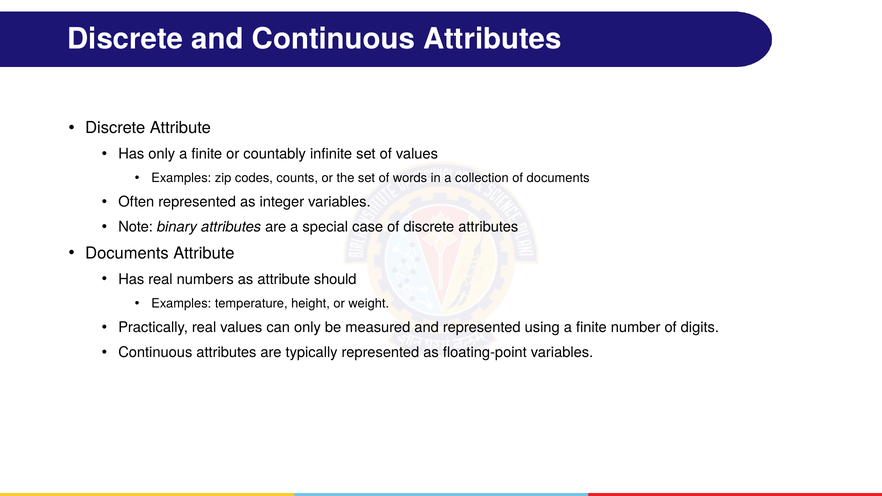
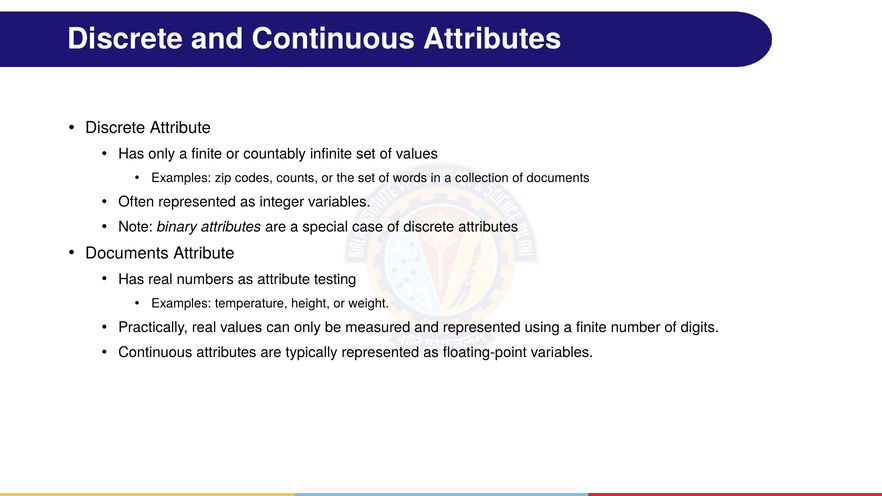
should: should -> testing (335, 279)
